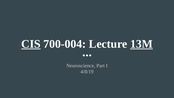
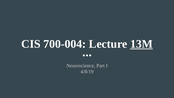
CIS underline: present -> none (31, 44)
